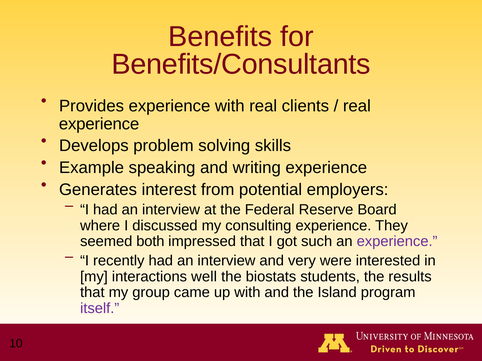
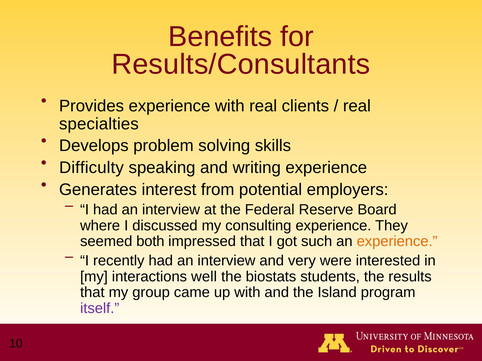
Benefits/Consultants: Benefits/Consultants -> Results/Consultants (241, 64)
experience: experience -> specialties (99, 124)
Example: Example -> Difficulty (91, 168)
experience colour: purple -> orange (397, 242)
